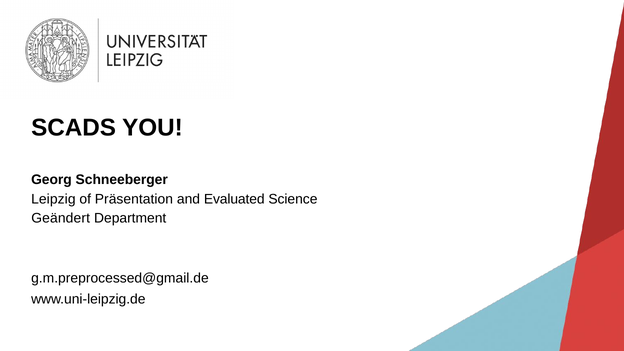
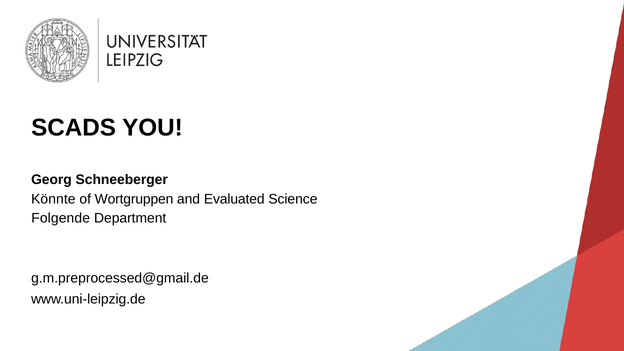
Leipzig: Leipzig -> Könnte (53, 199)
Präsentation: Präsentation -> Wortgruppen (134, 199)
Geändert: Geändert -> Folgende (61, 218)
